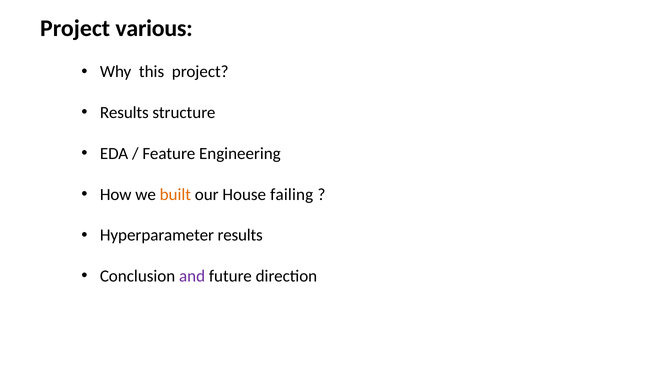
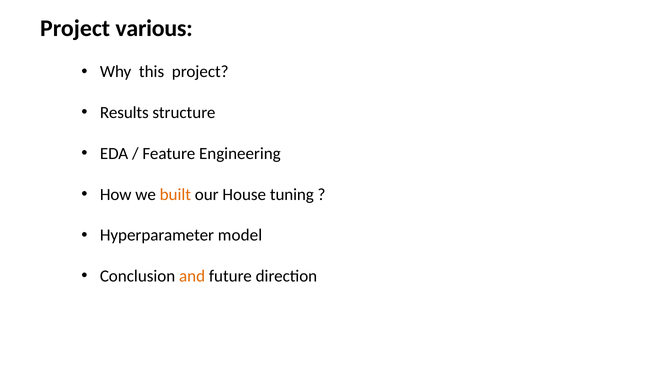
failing: failing -> tuning (292, 194)
Hyperparameter results: results -> model (240, 235)
and colour: purple -> orange (192, 276)
